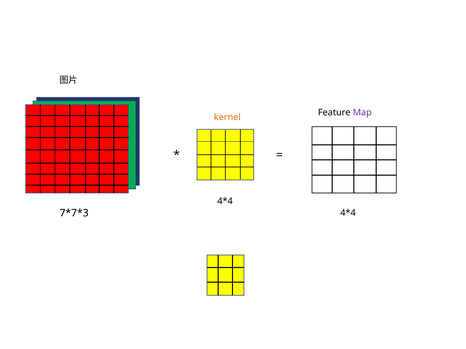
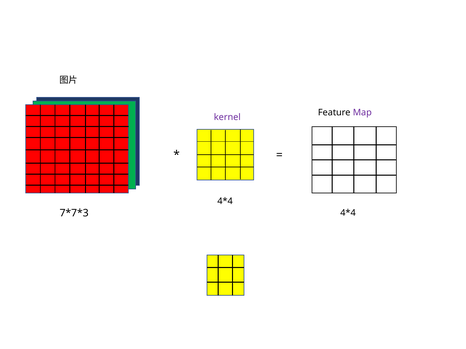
kernel colour: orange -> purple (227, 117)
